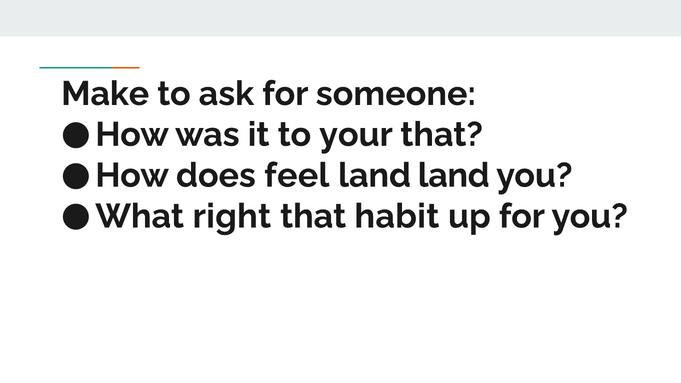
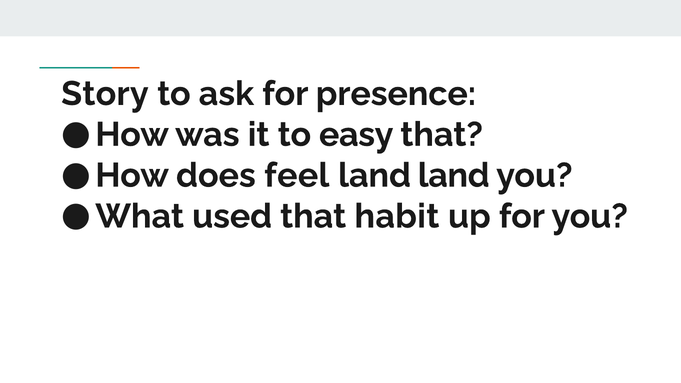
Make: Make -> Story (105, 94)
someone: someone -> presence (396, 94)
your: your -> easy (356, 135)
right: right -> used (232, 216)
